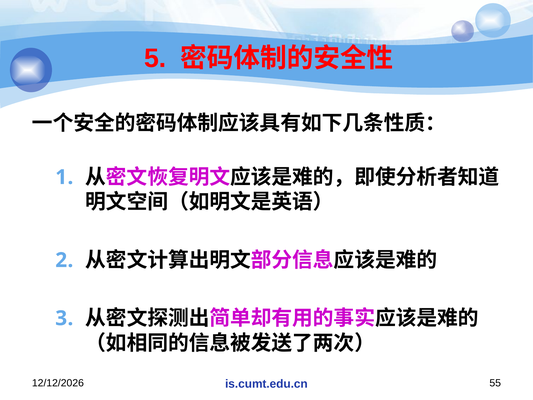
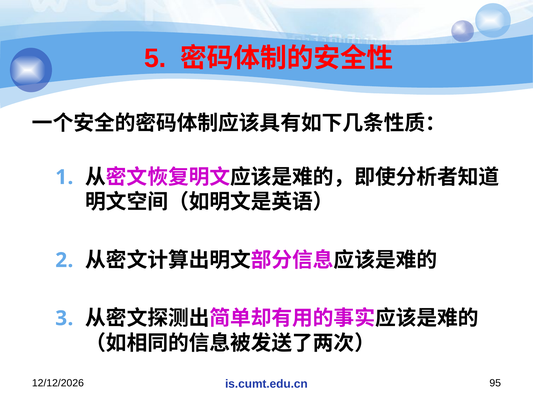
55: 55 -> 95 (495, 383)
